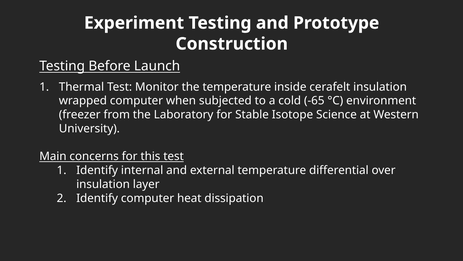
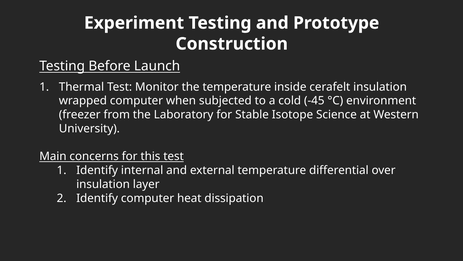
-65: -65 -> -45 (314, 101)
